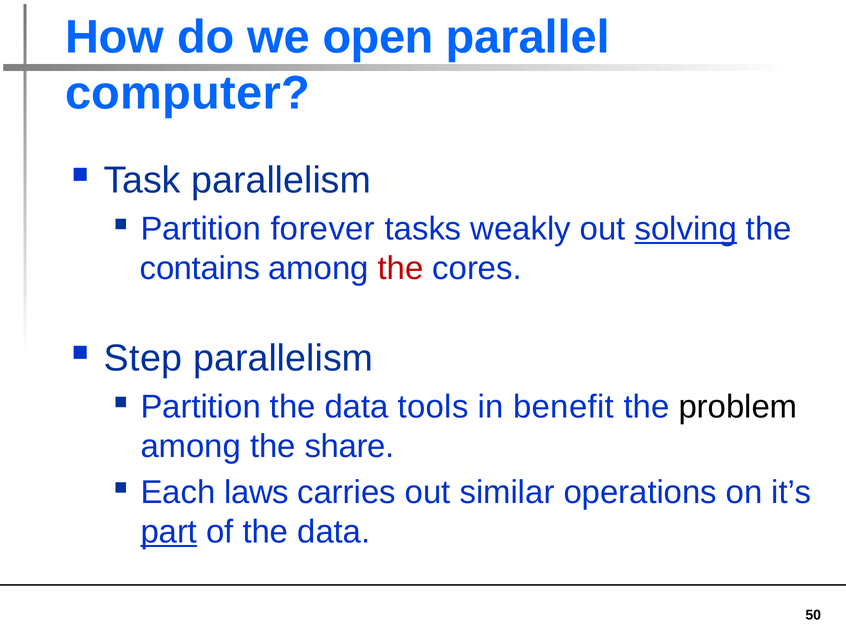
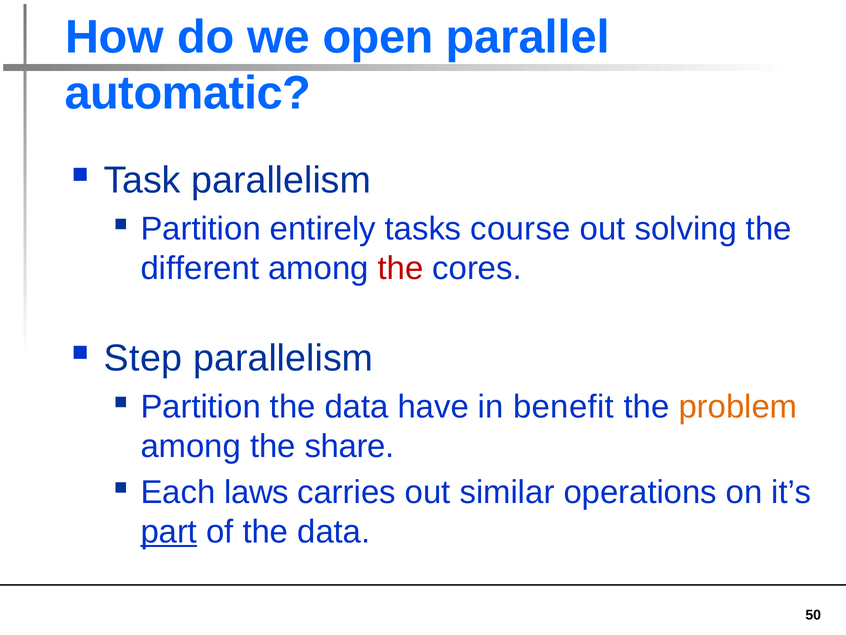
computer: computer -> automatic (188, 93)
forever: forever -> entirely (323, 229)
weakly: weakly -> course (521, 229)
solving underline: present -> none (686, 229)
contains: contains -> different (200, 268)
tools: tools -> have (433, 406)
problem colour: black -> orange (738, 406)
